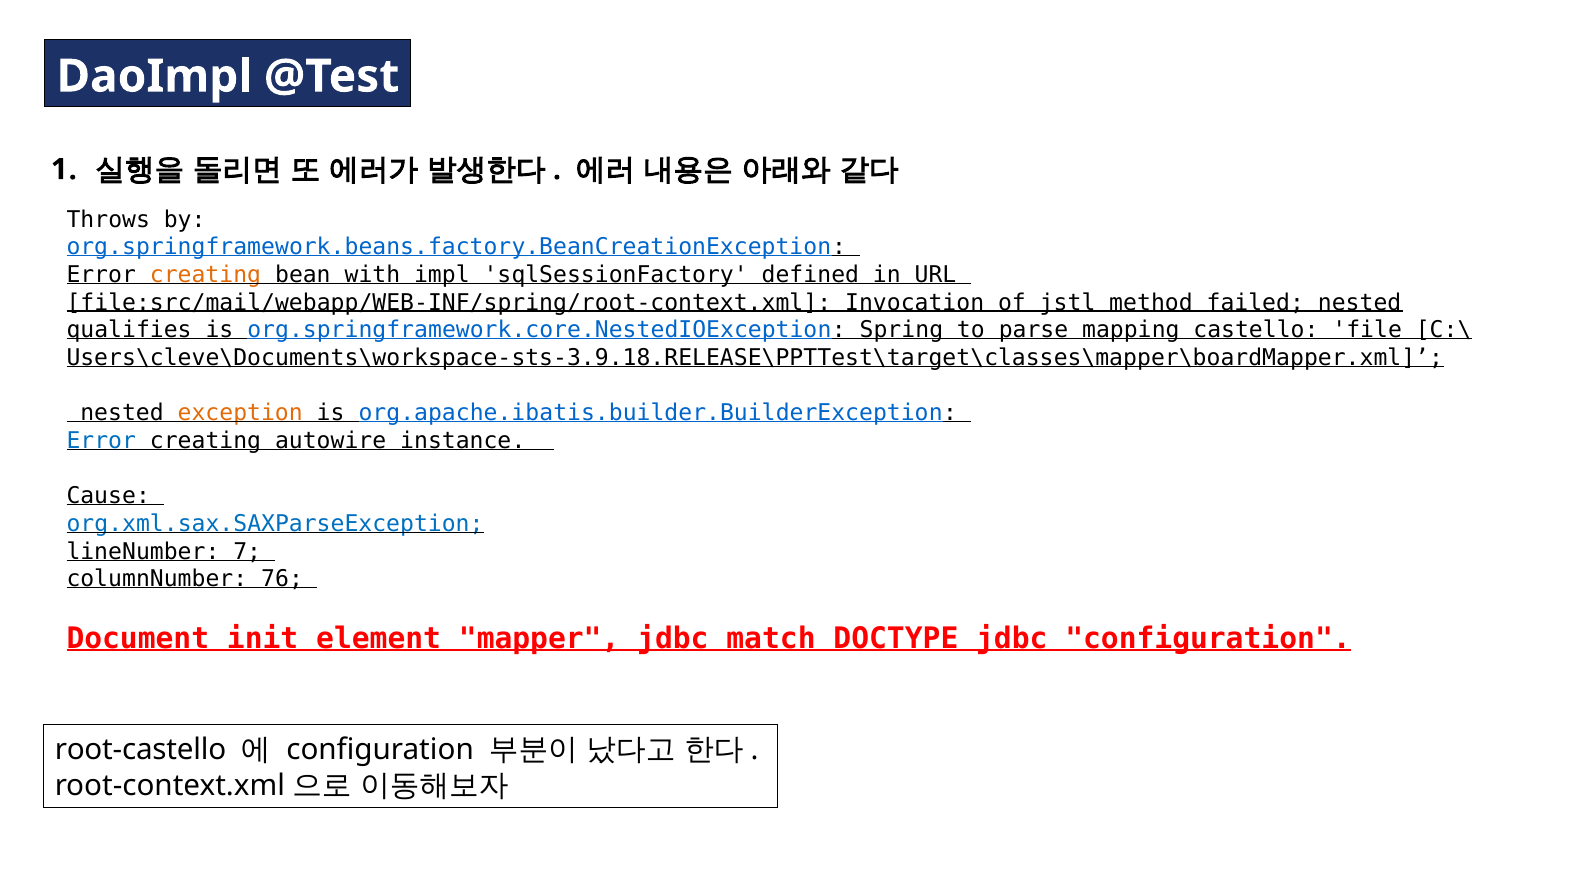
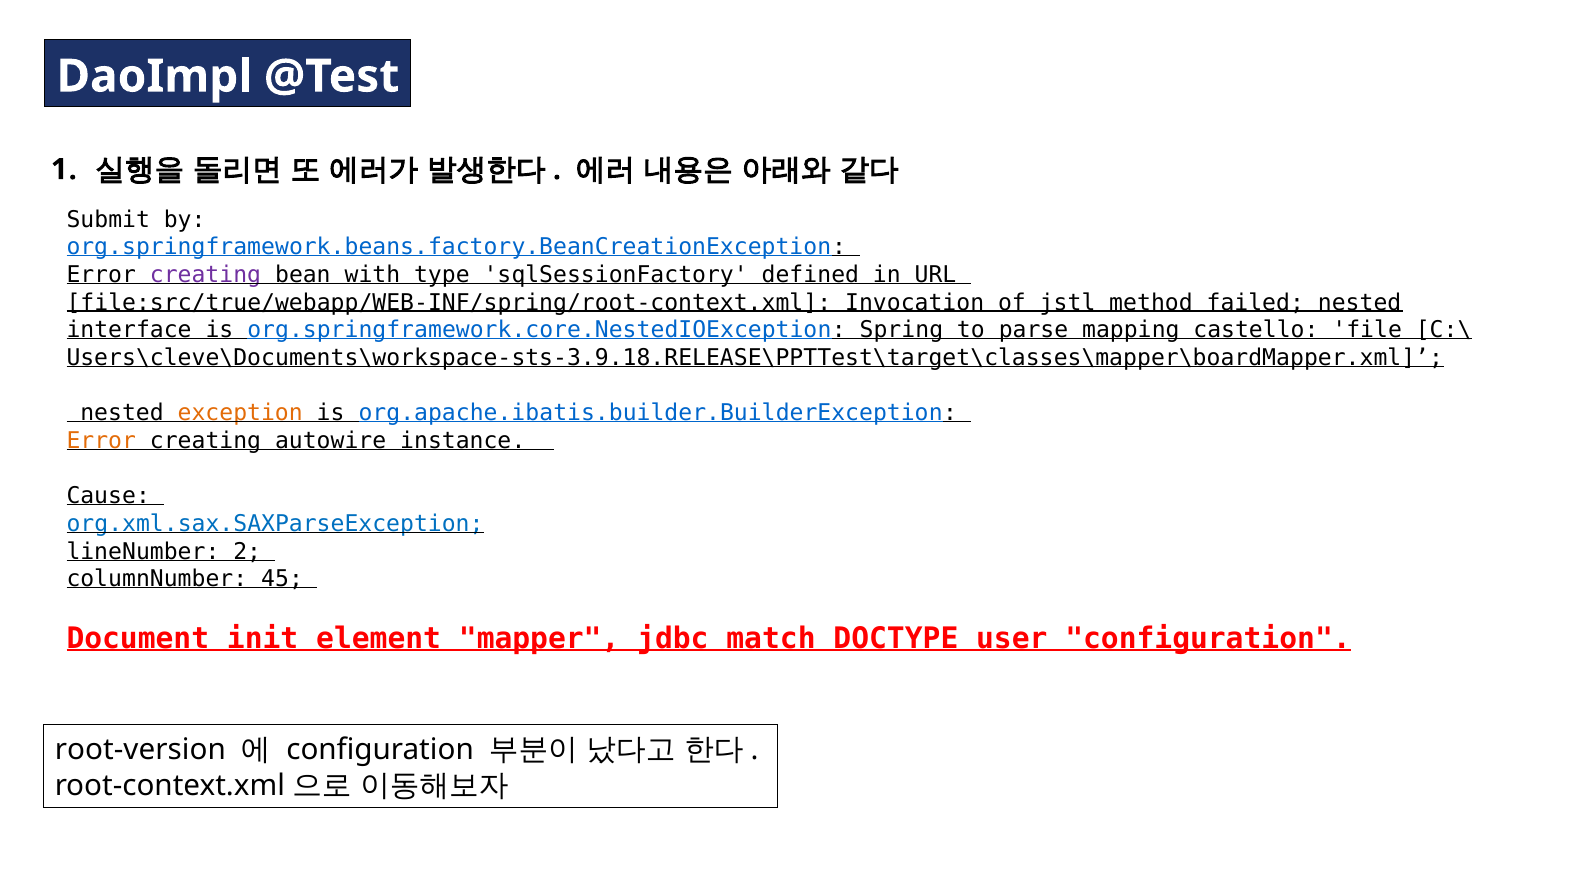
Throws: Throws -> Submit (108, 220)
creating colour: orange -> purple (205, 275)
impl: impl -> type (442, 275)
file:src/mail/webapp/WEB-INF/spring/root-context.xml: file:src/mail/webapp/WEB-INF/spring/root-context.xml -> file:src/true/webapp/WEB-INF/spring/root-context.xml (449, 303)
qualifies: qualifies -> interface (129, 330)
Error colour: blue -> orange (101, 441)
7: 7 -> 2 (247, 552)
76: 76 -> 45 (282, 579)
DOCTYPE jdbc: jdbc -> user (1012, 639)
root-castello: root-castello -> root-version (140, 750)
